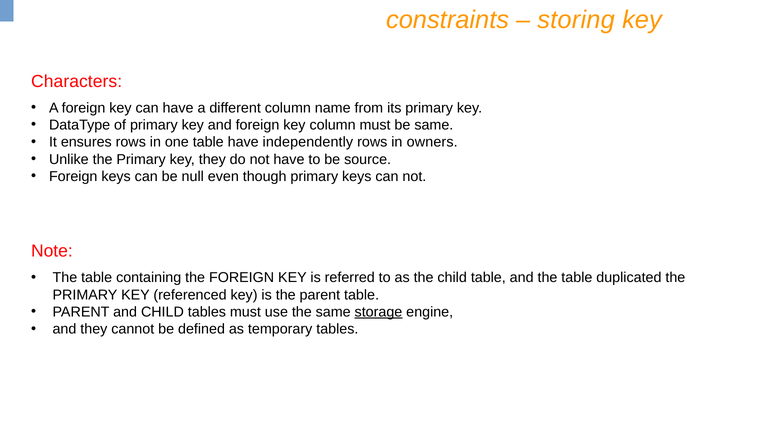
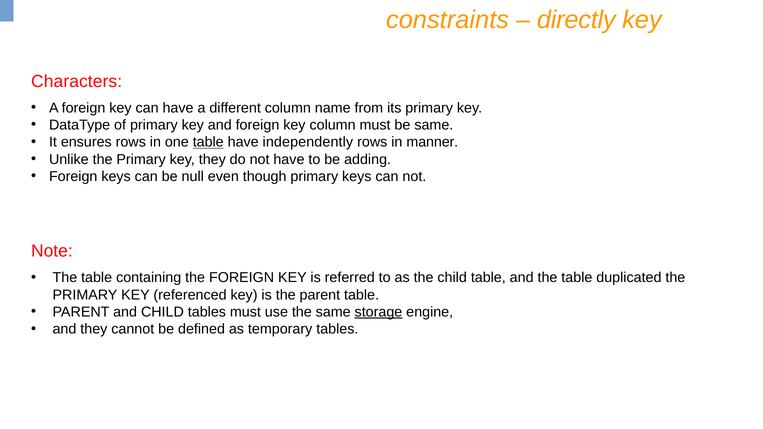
storing: storing -> directly (576, 20)
table underline: none -> present (208, 142)
owners: owners -> manner (432, 142)
source: source -> adding (368, 159)
